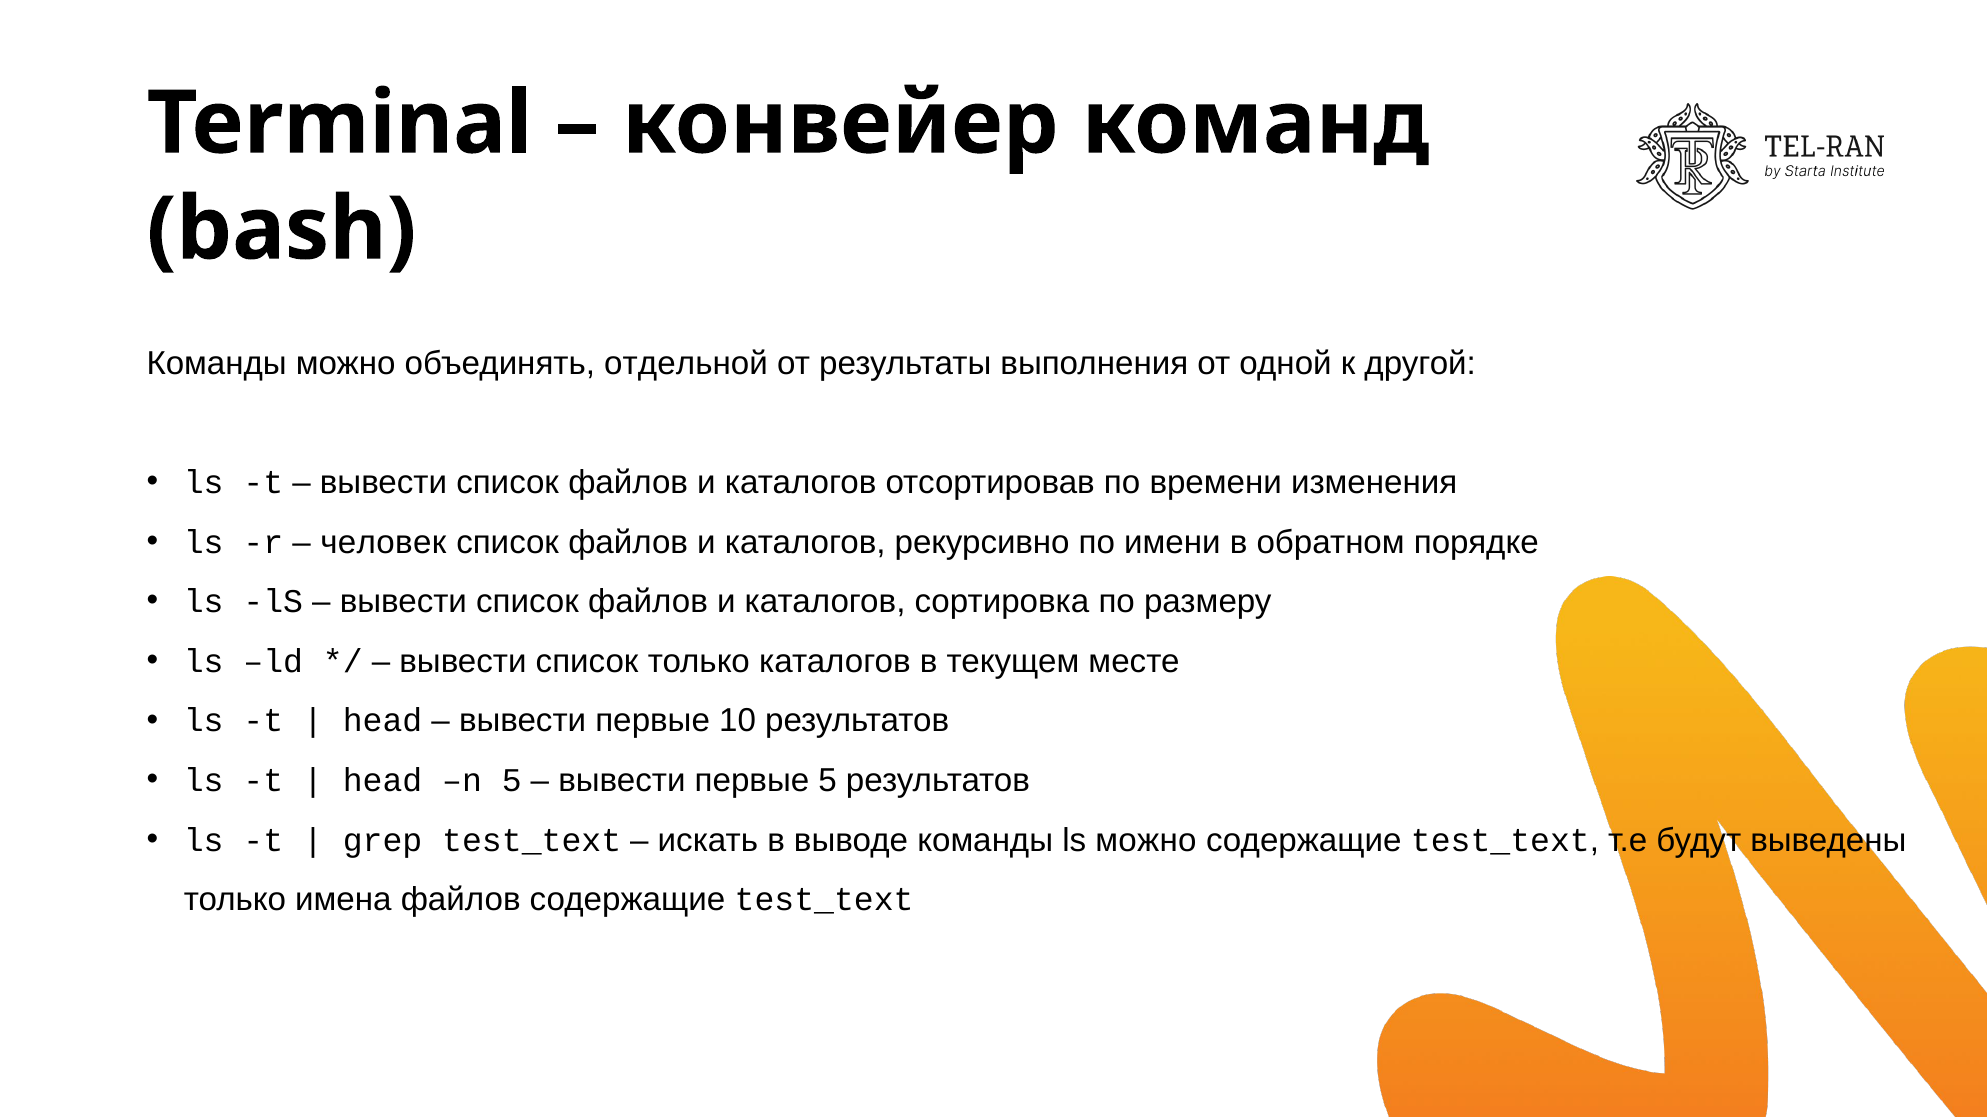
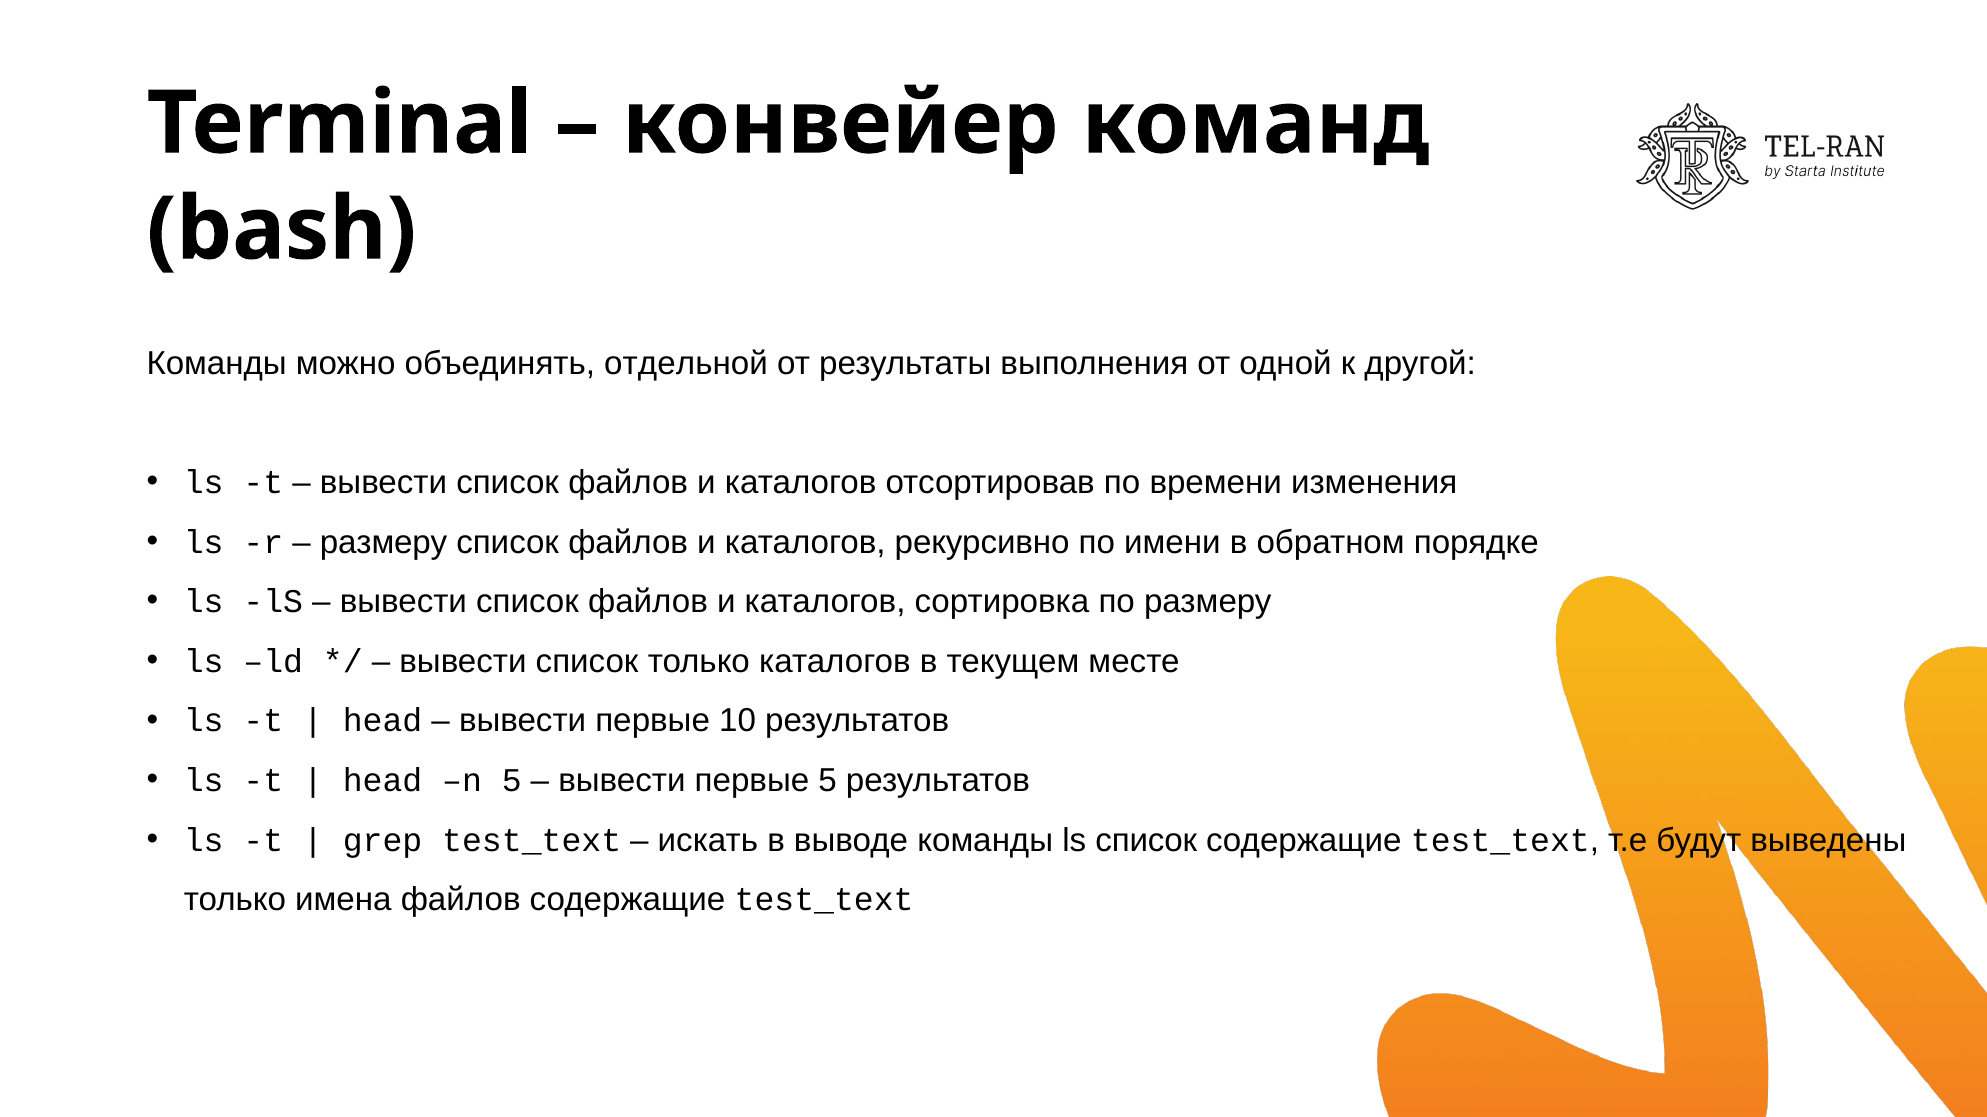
человек: человек -> размеру (384, 543)
ls можно: можно -> список (1146, 841)
